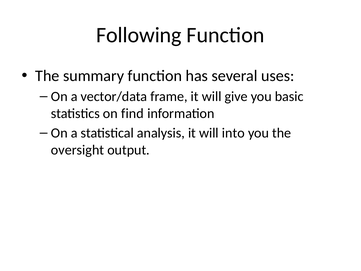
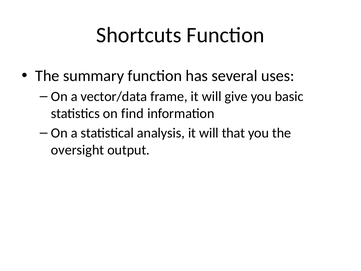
Following: Following -> Shortcuts (139, 35)
into: into -> that (233, 133)
